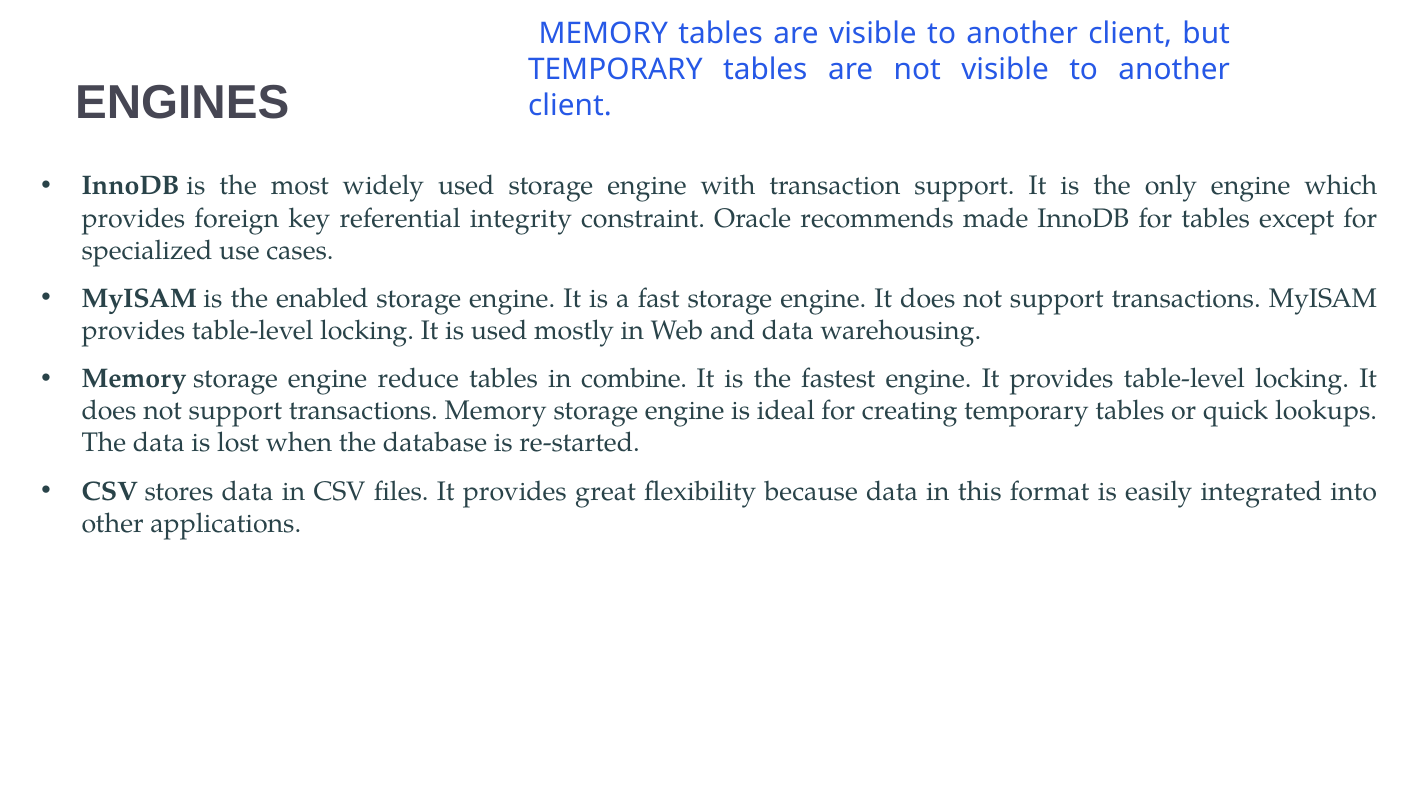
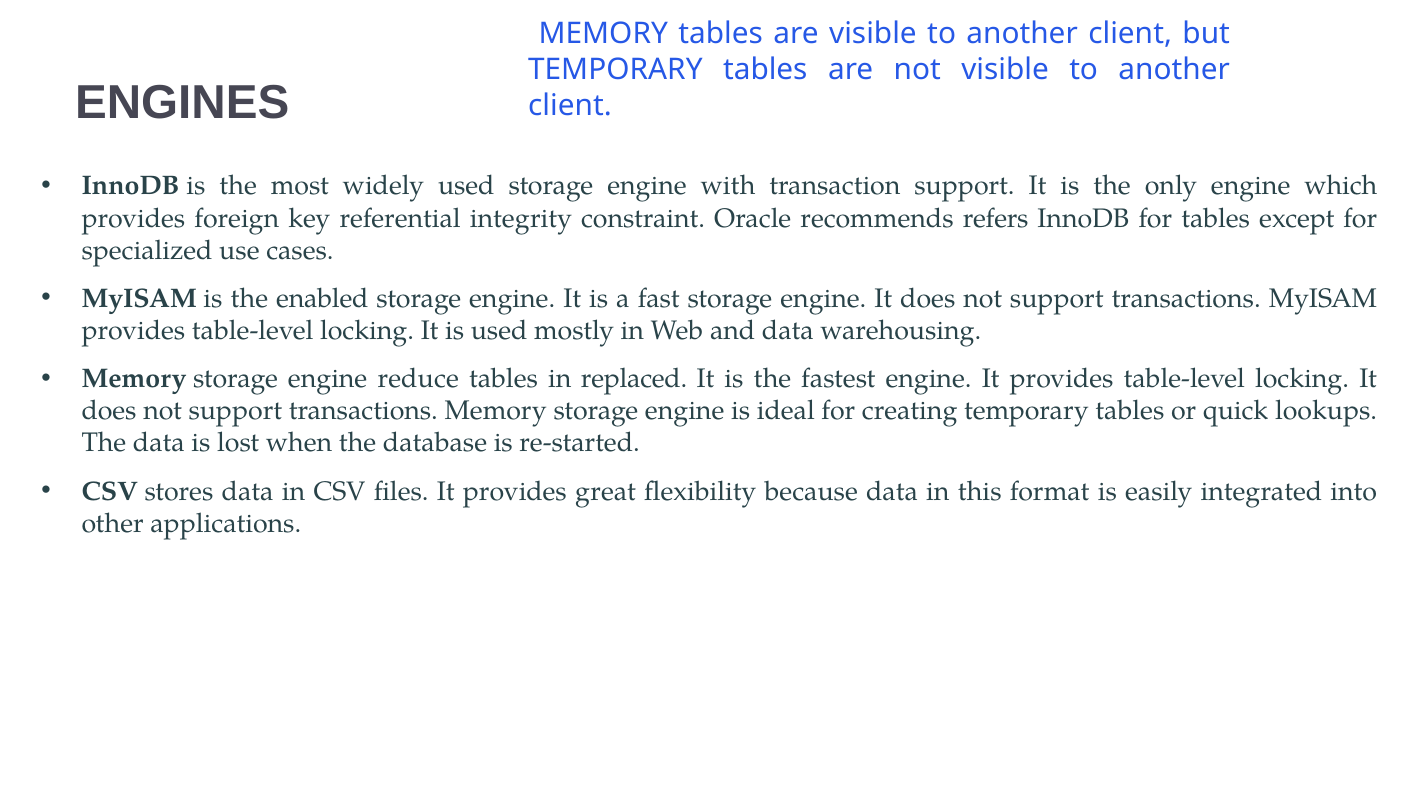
made: made -> refers (996, 218)
combine: combine -> replaced (634, 379)
